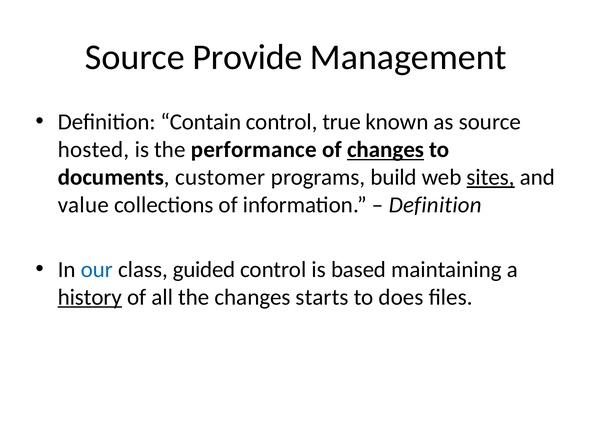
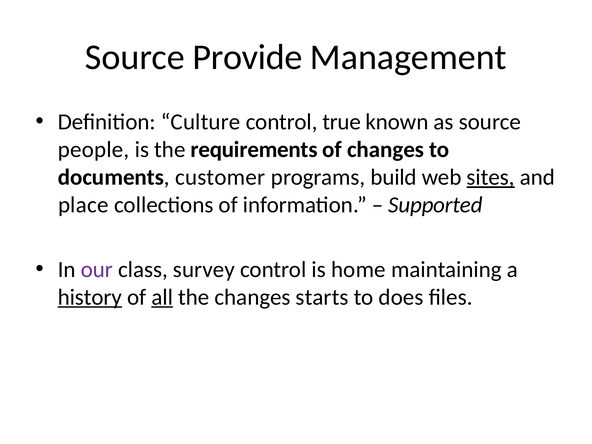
Contain: Contain -> Culture (201, 122)
hosted: hosted -> people (94, 150)
performance: performance -> requirements (254, 150)
changes underline: present -> none (386, 150)
value: value -> place (83, 205)
Definition: Definition -> Supported (435, 205)
our colour: blue -> purple (97, 269)
guided: guided -> survey (204, 269)
based: based -> home (358, 269)
all underline: none -> present (162, 297)
